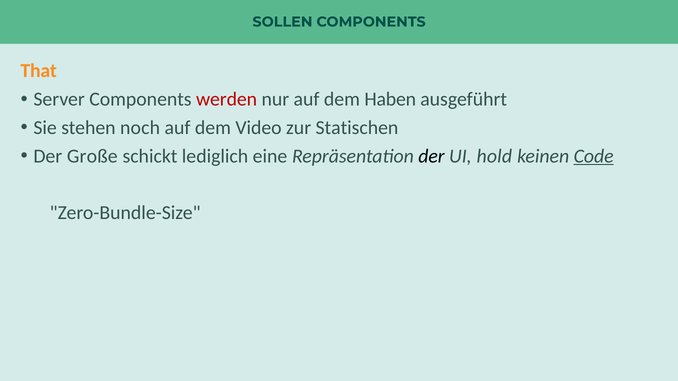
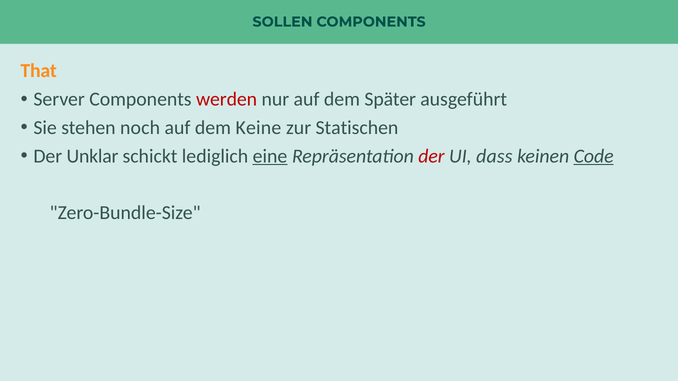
Haben: Haben -> Später (390, 99)
Video: Video -> Keine (258, 128)
Große: Große -> Unklar (92, 156)
eine underline: none -> present (270, 156)
der colour: black -> red (431, 156)
hold: hold -> dass (494, 156)
